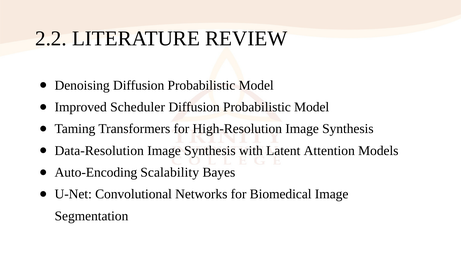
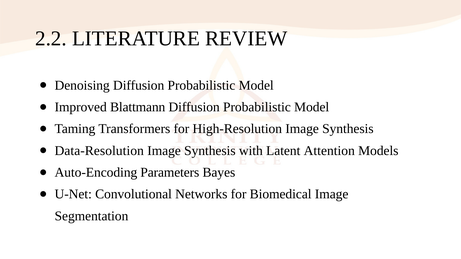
Scheduler: Scheduler -> Blattmann (138, 107)
Scalability: Scalability -> Parameters (170, 173)
